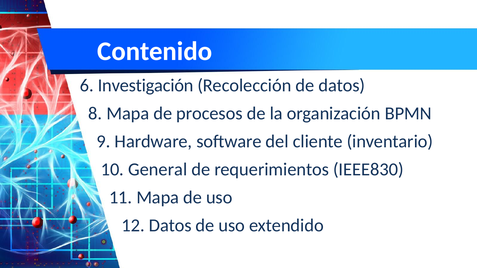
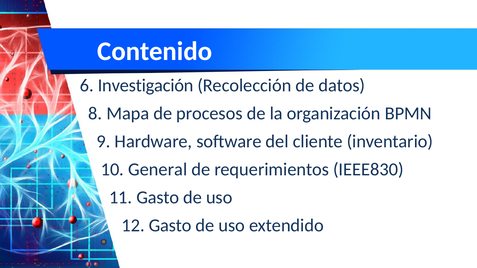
11 Mapa: Mapa -> Gasto (158, 198)
12 Datos: Datos -> Gasto (170, 226)
